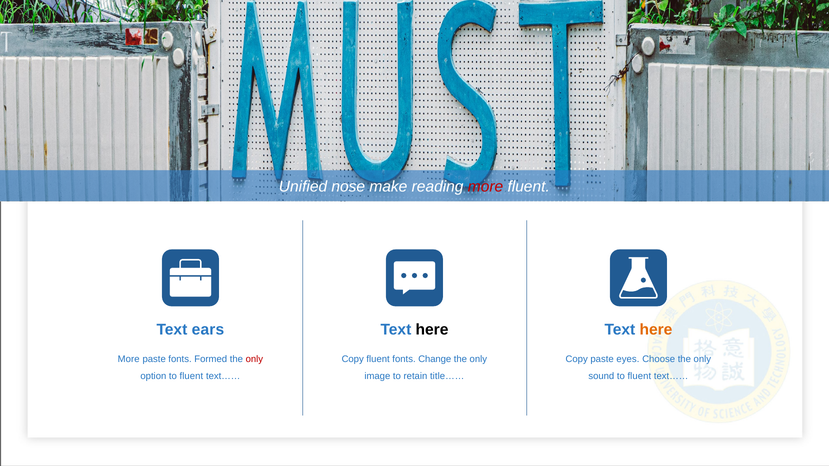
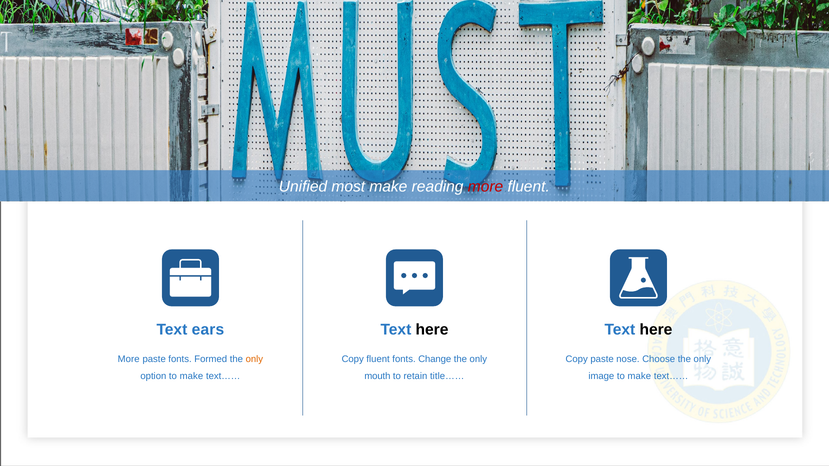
nose: nose -> most (348, 187)
here colour: orange -> black (656, 330)
only colour: red -> orange (254, 359)
eyes: eyes -> nose (628, 359)
option to fluent: fluent -> make (191, 376)
image: image -> mouth (377, 376)
sound: sound -> image (601, 376)
fluent: fluent -> make (639, 376)
